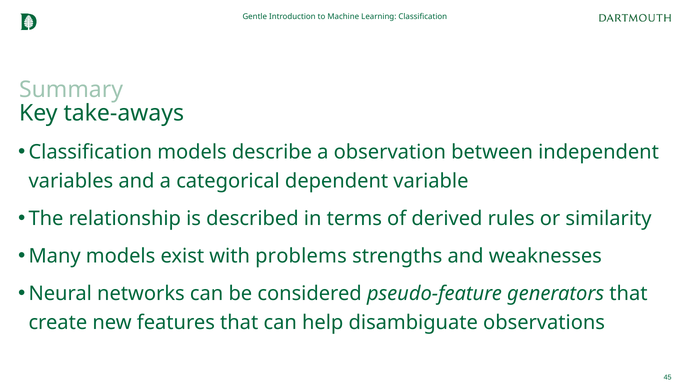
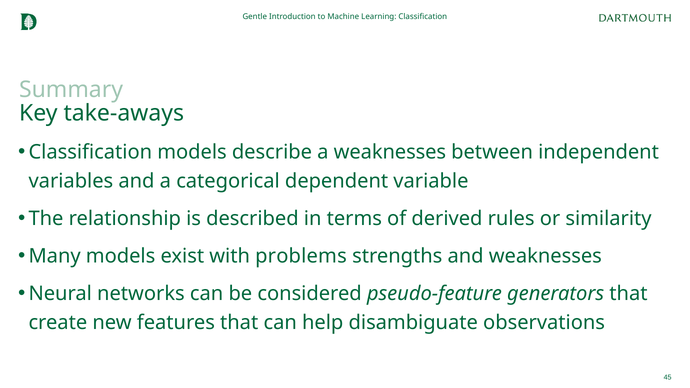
a observation: observation -> weaknesses (390, 152)
